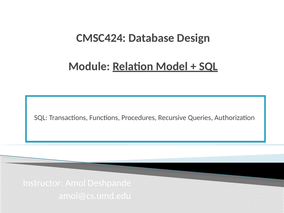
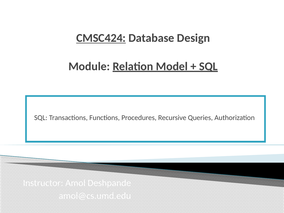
CMSC424 underline: none -> present (101, 38)
